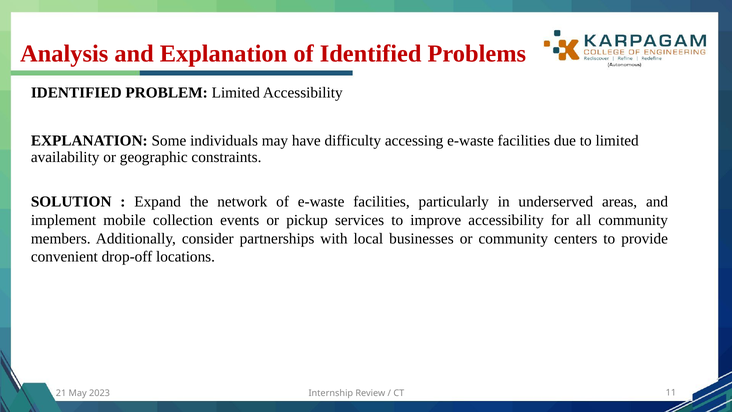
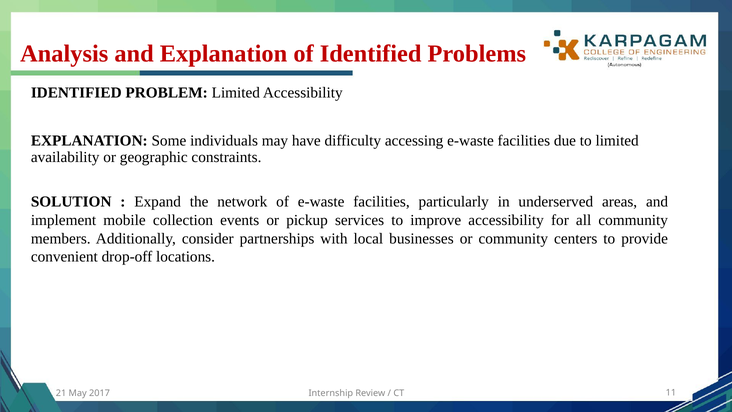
2023: 2023 -> 2017 (100, 393)
